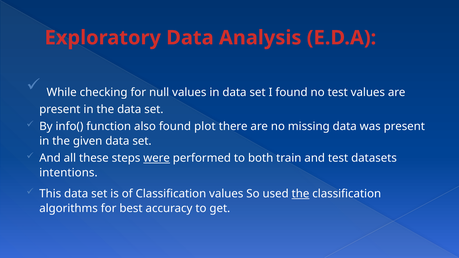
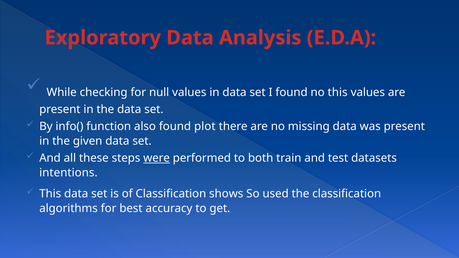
no test: test -> this (338, 93)
Classification values: values -> shows (226, 194)
the underline: present -> none (300, 194)
